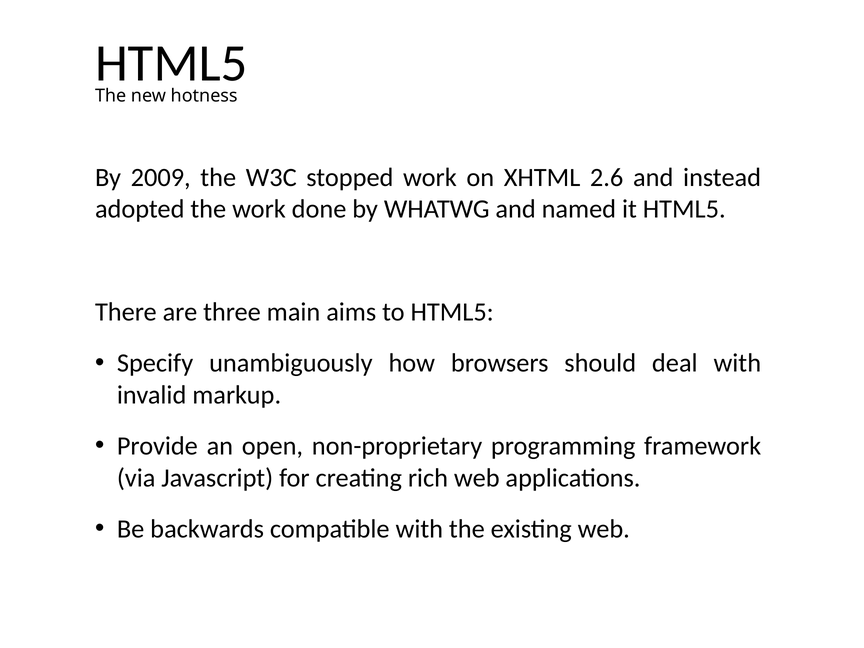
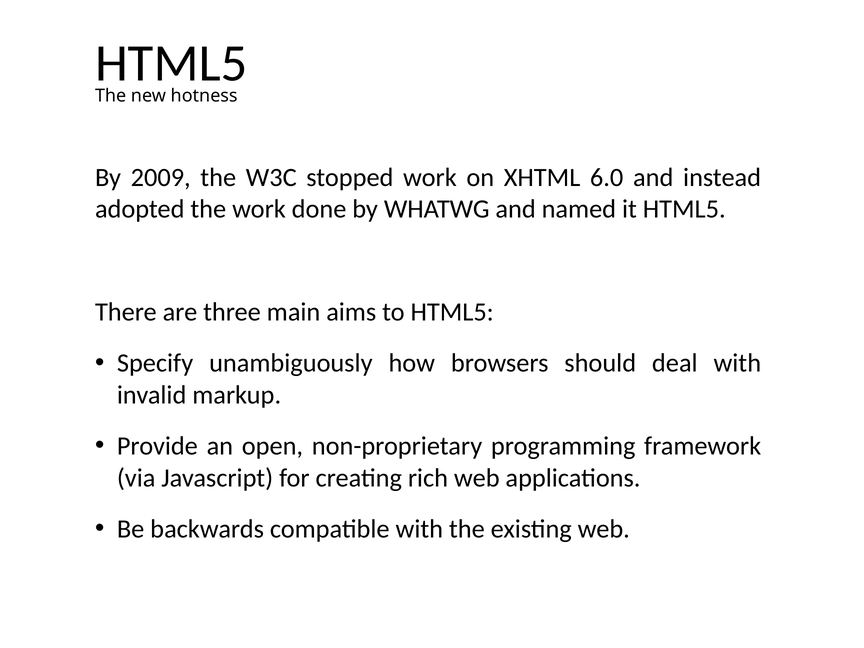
2.6: 2.6 -> 6.0 (607, 178)
